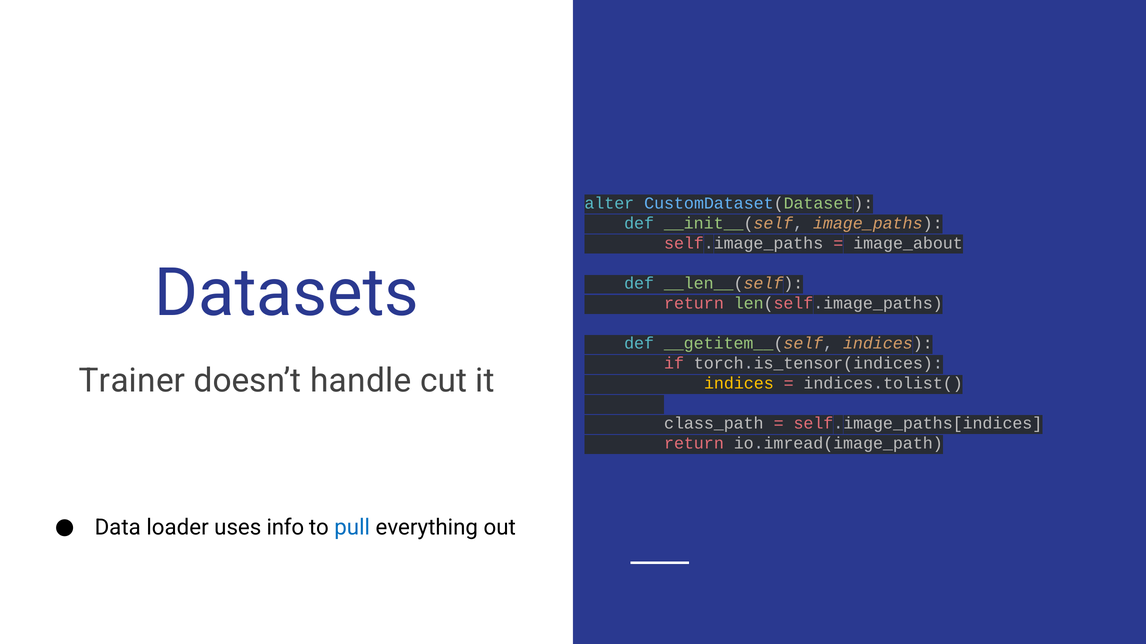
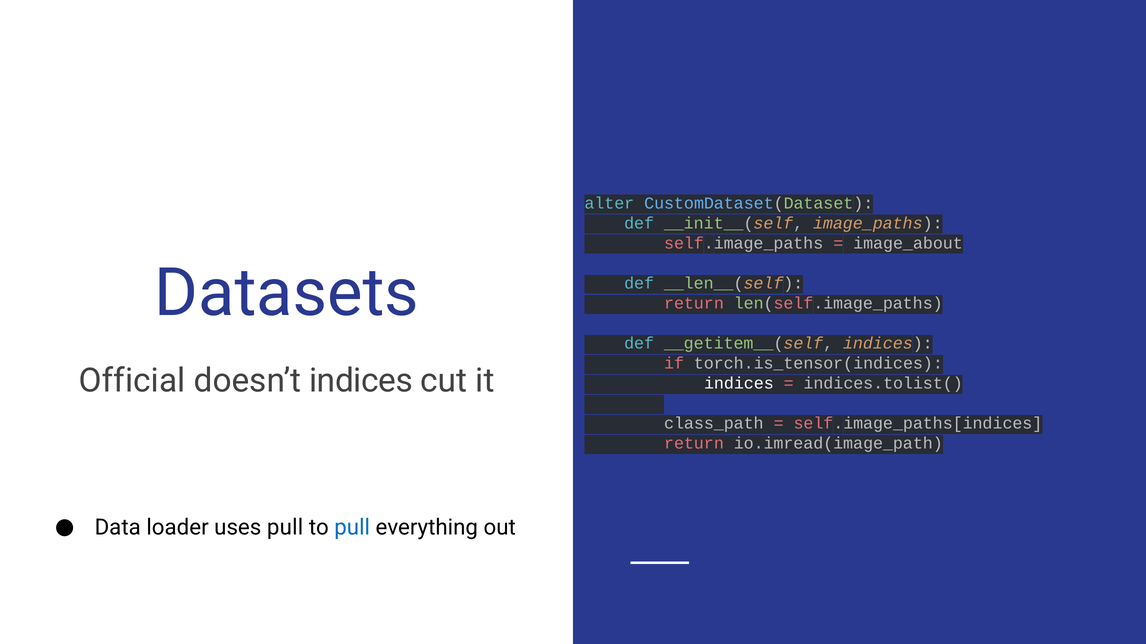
Trainer: Trainer -> Official (132, 381)
doesn’t handle: handle -> indices (361, 381)
indices colour: yellow -> white (739, 384)
uses info: info -> pull (285, 528)
